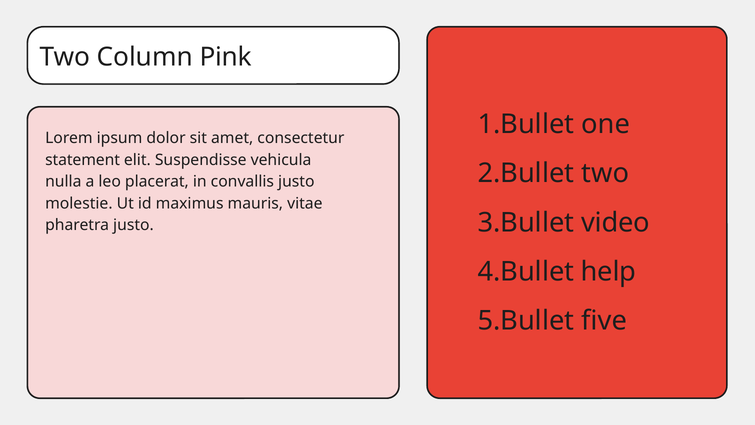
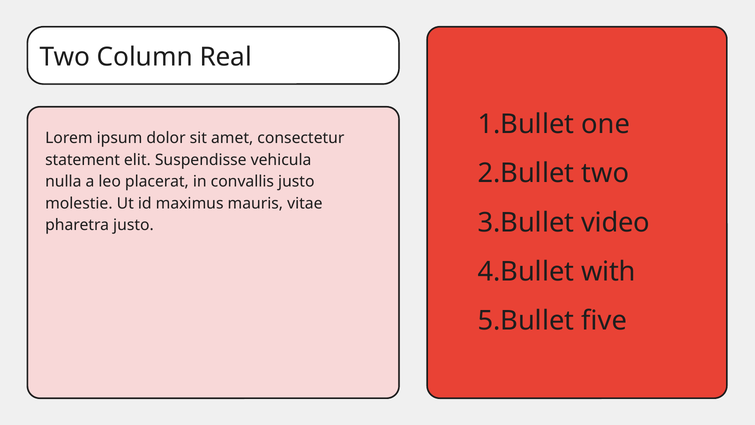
Pink: Pink -> Real (226, 57)
help: help -> with (608, 271)
